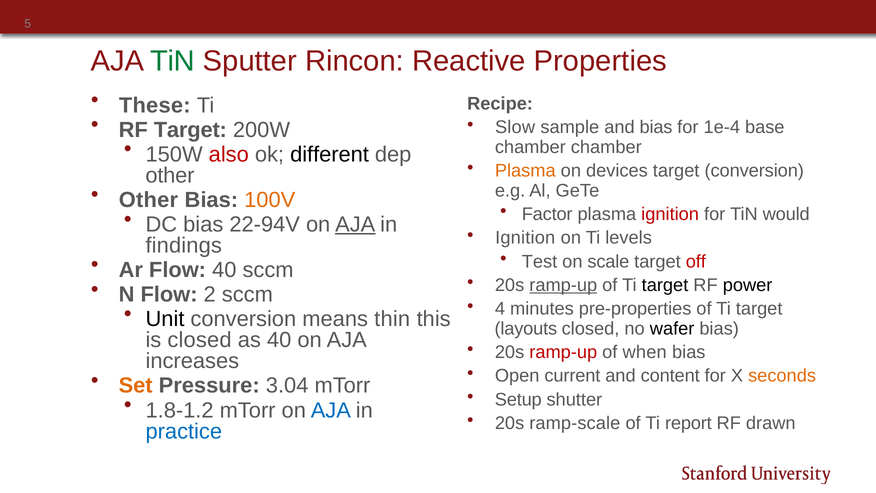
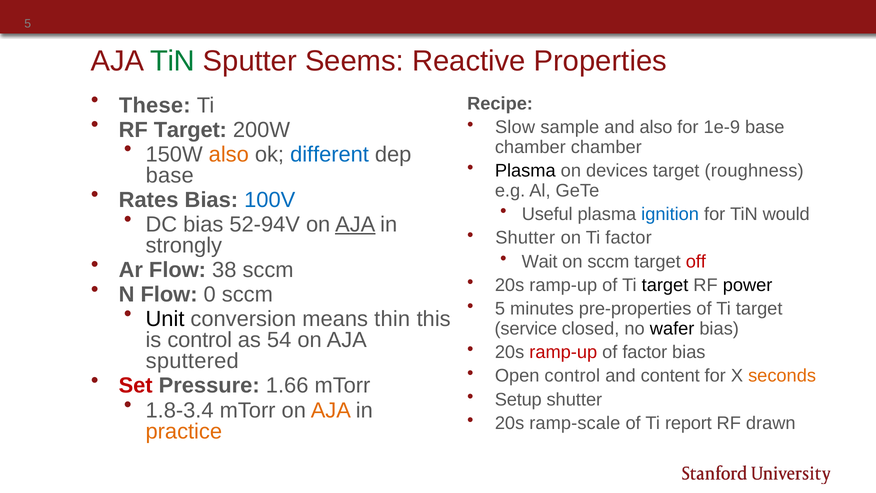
Rincon: Rincon -> Seems (354, 61)
and bias: bias -> also (656, 127)
1e-4: 1e-4 -> 1e-9 (722, 127)
also colour: red -> orange (229, 154)
different colour: black -> blue (330, 154)
Plasma colour: orange -> black (525, 171)
target conversion: conversion -> roughness (754, 171)
other: other -> base (170, 175)
Other: Other -> Rates (149, 200)
100V colour: orange -> blue (270, 200)
Factor: Factor -> Useful (547, 214)
ignition colour: red -> blue (670, 214)
22-94V: 22-94V -> 52-94V (265, 224)
Ignition: Ignition -> Shutter (525, 238)
Ti levels: levels -> factor (629, 238)
findings: findings -> strongly (184, 245)
Test: Test -> Wait (540, 261)
on scale: scale -> sccm (608, 261)
Flow 40: 40 -> 38 (224, 270)
ramp-up underline: present -> none (563, 285)
2: 2 -> 0 (210, 294)
4: 4 -> 5 (500, 309)
layouts: layouts -> service (526, 328)
is closed: closed -> control (200, 340)
as 40: 40 -> 54 (279, 340)
of when: when -> factor (645, 352)
increases: increases -> sputtered (192, 361)
Open current: current -> control (572, 376)
Set colour: orange -> red (136, 386)
3.04: 3.04 -> 1.66 (287, 386)
1.8-1.2: 1.8-1.2 -> 1.8-3.4 (180, 410)
AJA colour: blue -> orange (331, 410)
practice colour: blue -> orange (184, 431)
